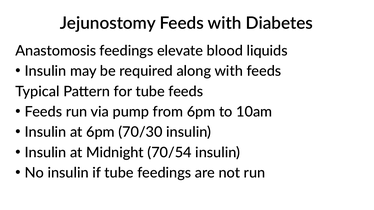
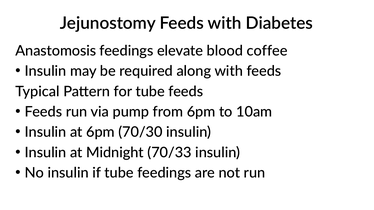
liquids: liquids -> coffee (267, 51)
70/54: 70/54 -> 70/33 (170, 153)
